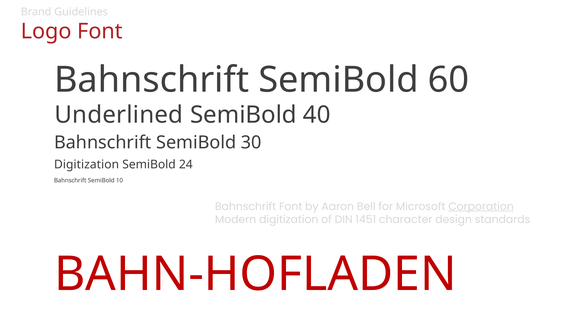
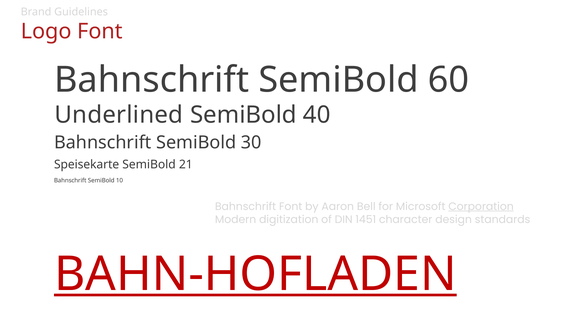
Digitization: Digitization -> Speisekarte (87, 165)
24: 24 -> 21 (186, 165)
BAHN-HOFLADEN underline: none -> present (255, 274)
